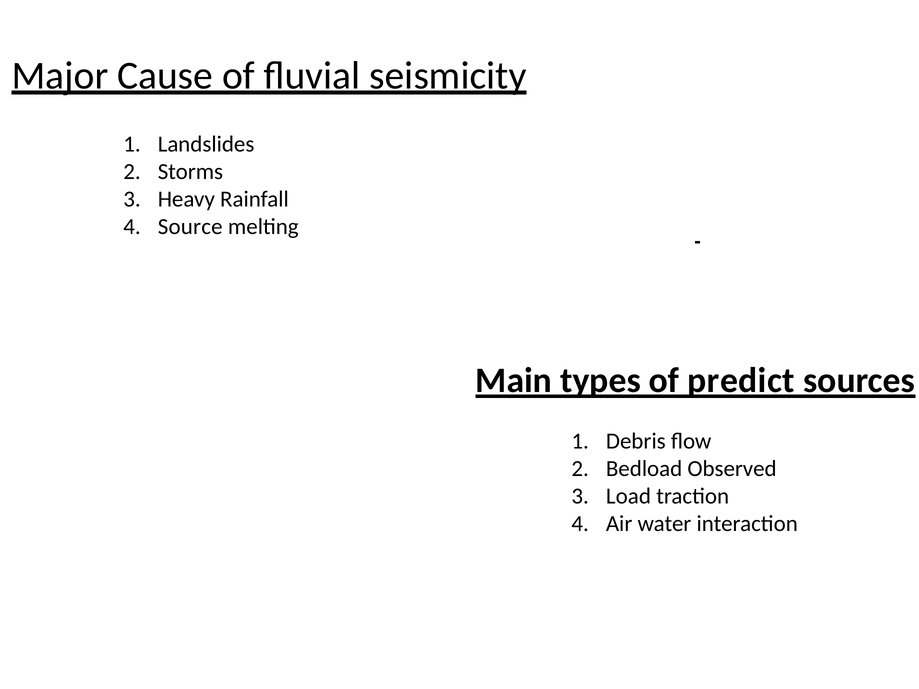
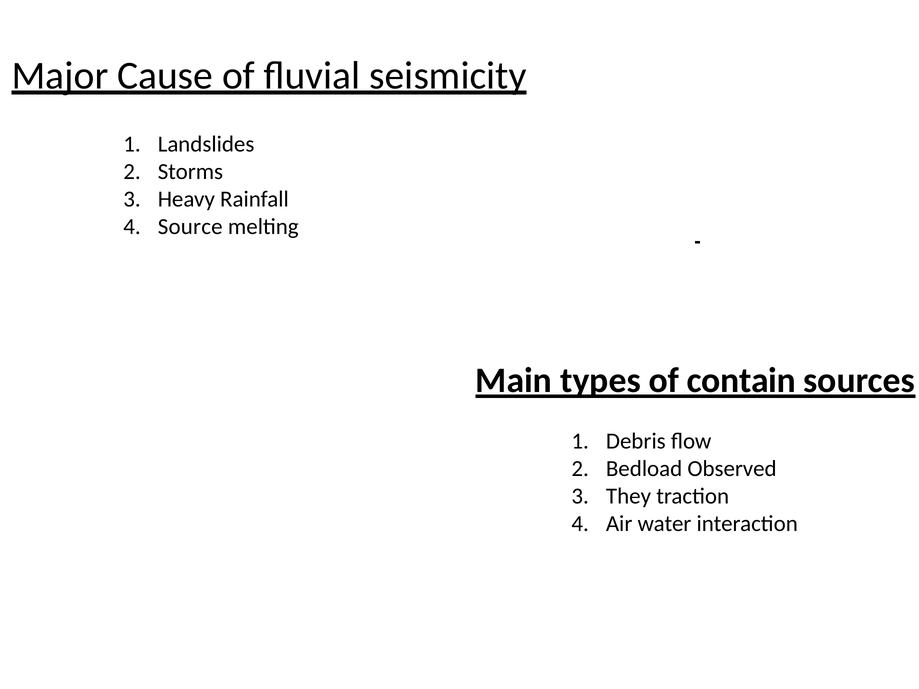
predict: predict -> contain (741, 381)
Load: Load -> They (628, 496)
